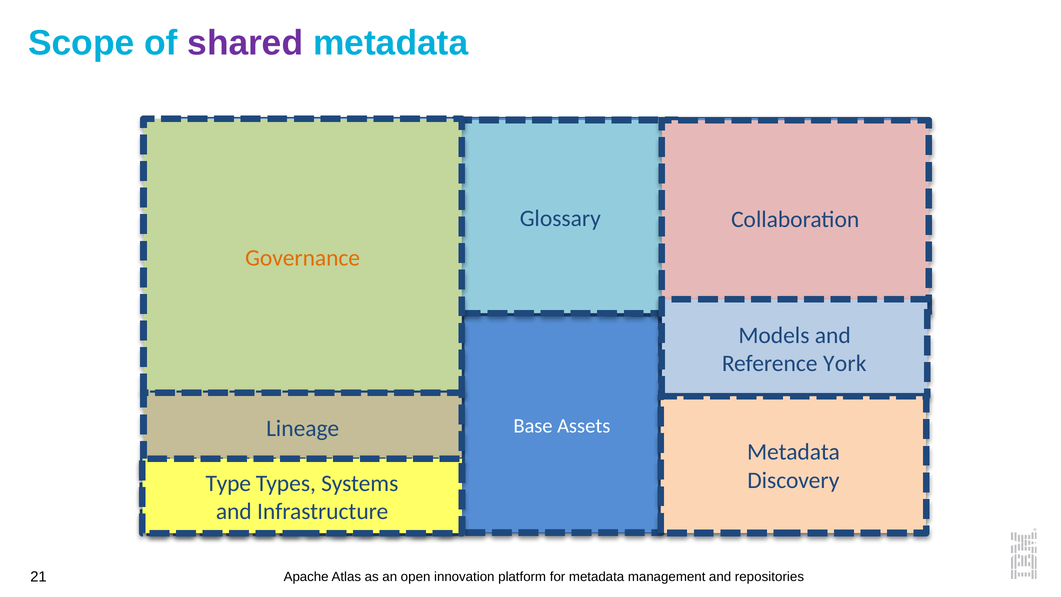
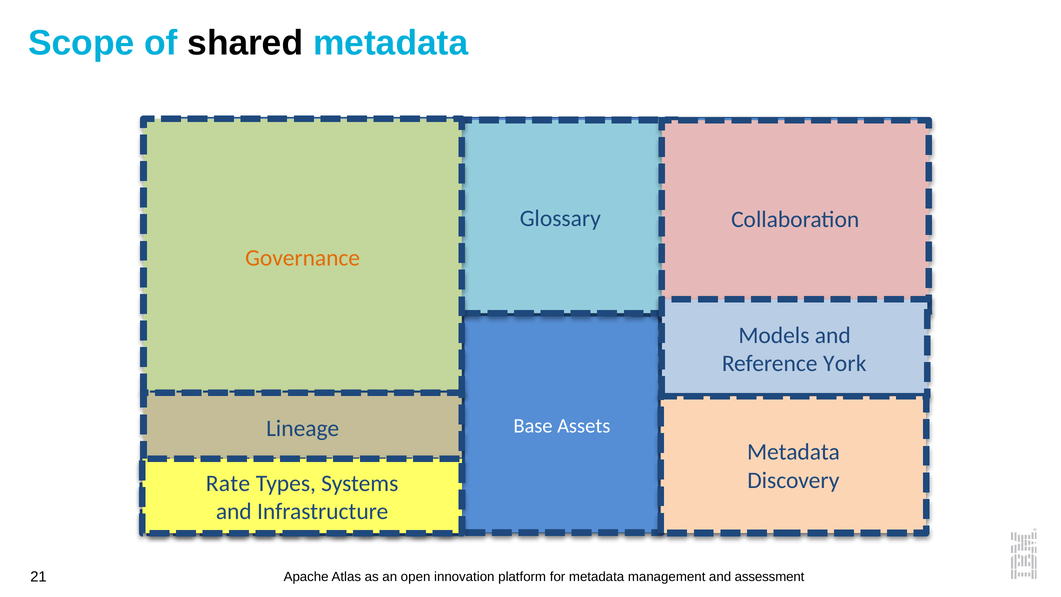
shared colour: purple -> black (245, 43)
Type: Type -> Rate (228, 483)
repositories: repositories -> assessment (770, 577)
